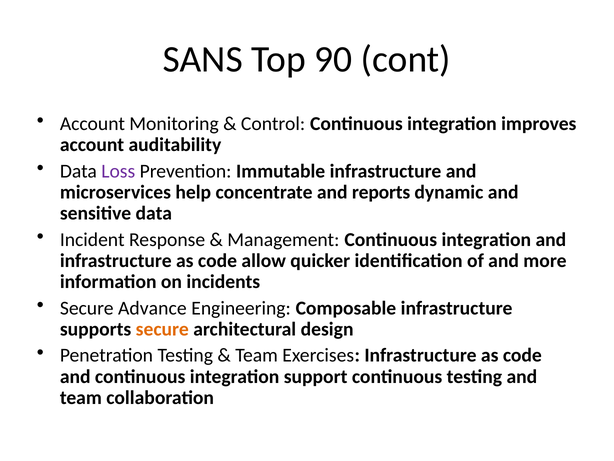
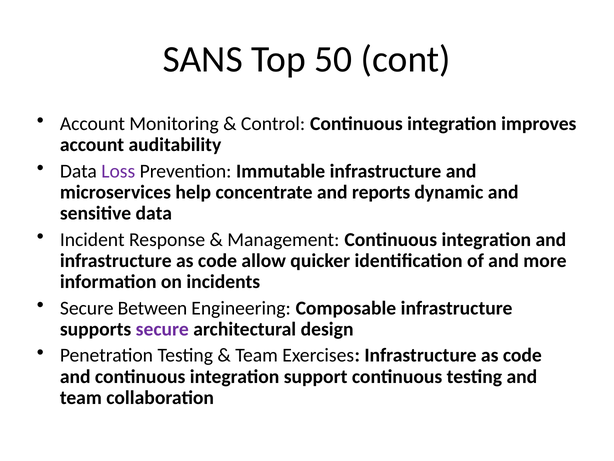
90: 90 -> 50 (333, 59)
Advance: Advance -> Between (153, 308)
secure colour: orange -> purple (162, 329)
